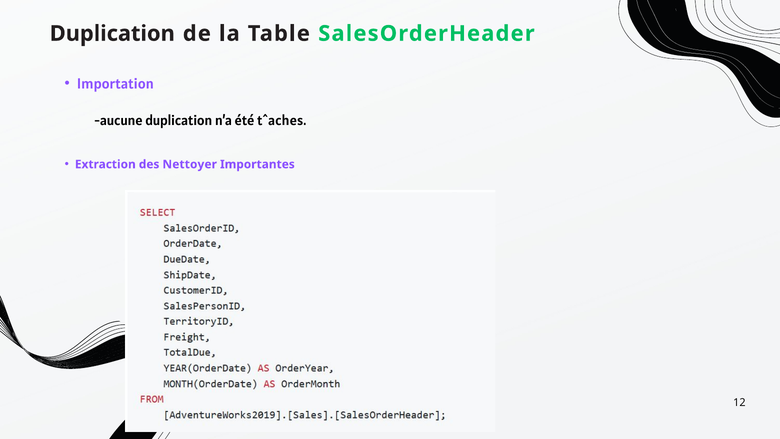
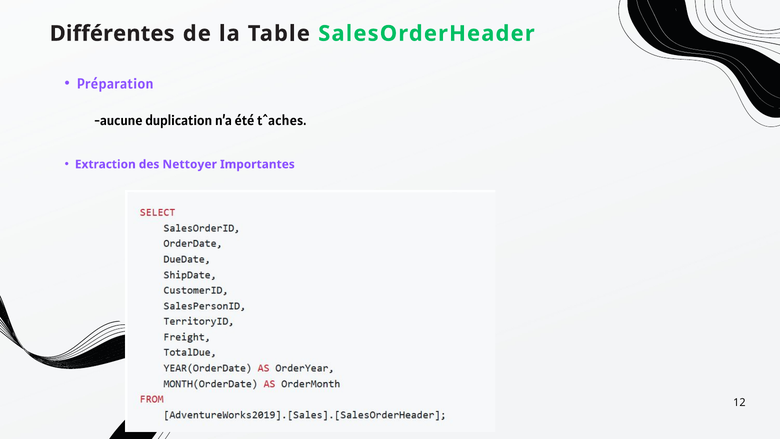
Duplication: Duplication -> Différentes (112, 34)
Importation: Importation -> Préparation (115, 84)
